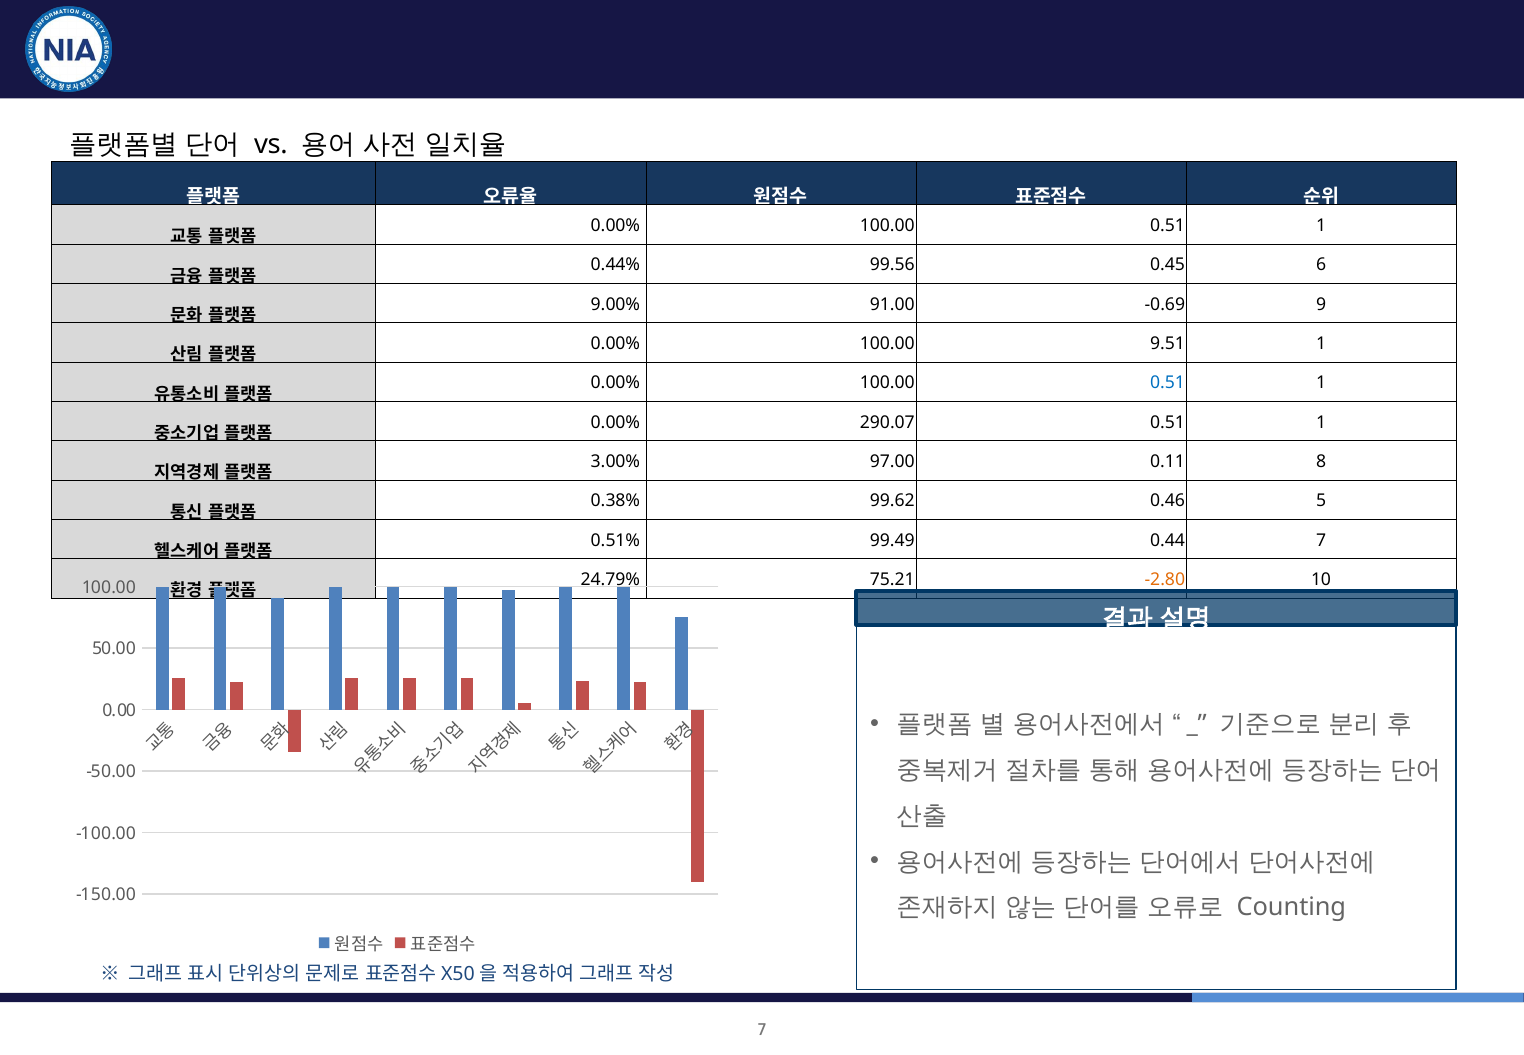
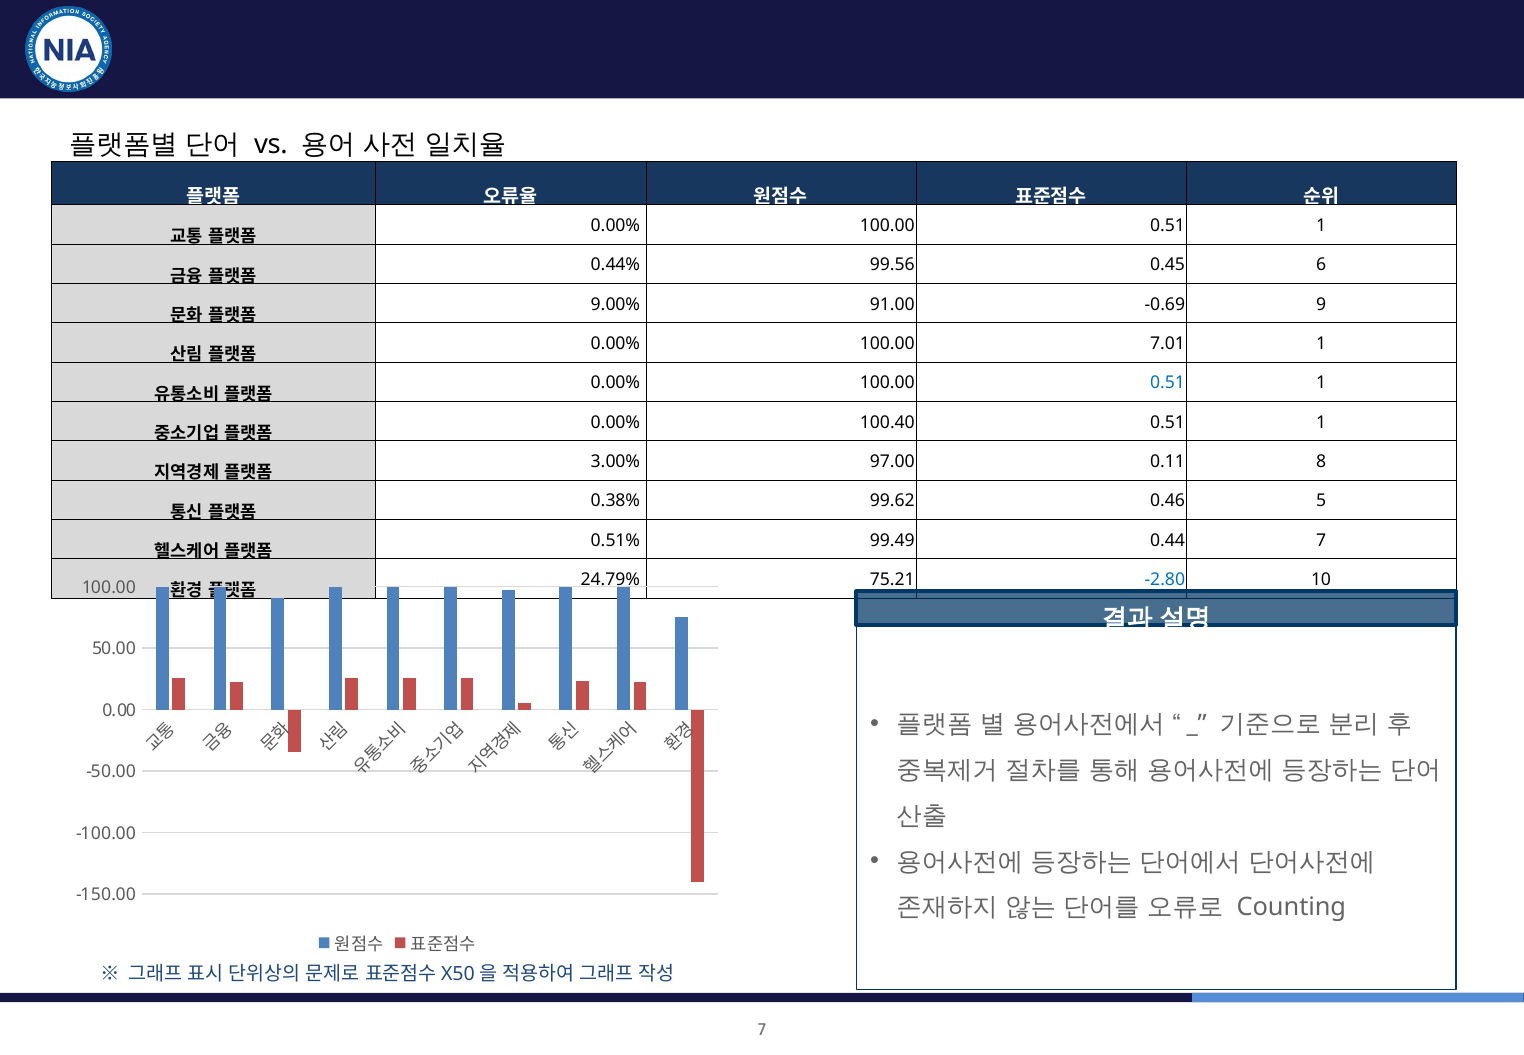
9.51: 9.51 -> 7.01 (1168, 344)
290.07: 290.07 -> 100.40 (887, 422)
-2.80 colour: orange -> blue (1165, 580)
